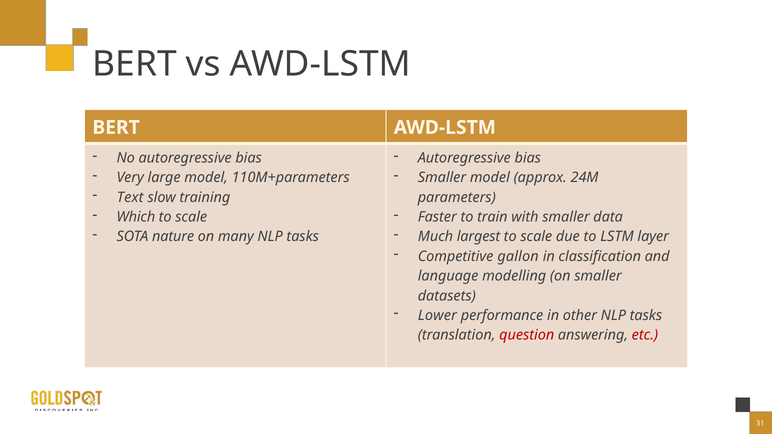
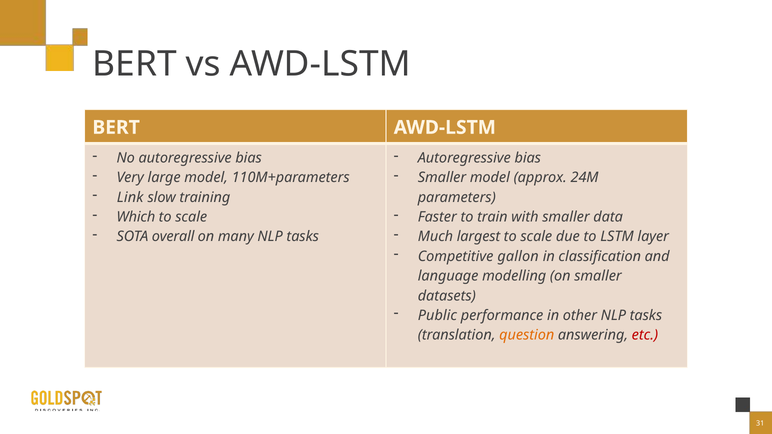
Text: Text -> Link (130, 197)
nature: nature -> overall (173, 237)
Lower: Lower -> Public (437, 316)
question colour: red -> orange (527, 335)
